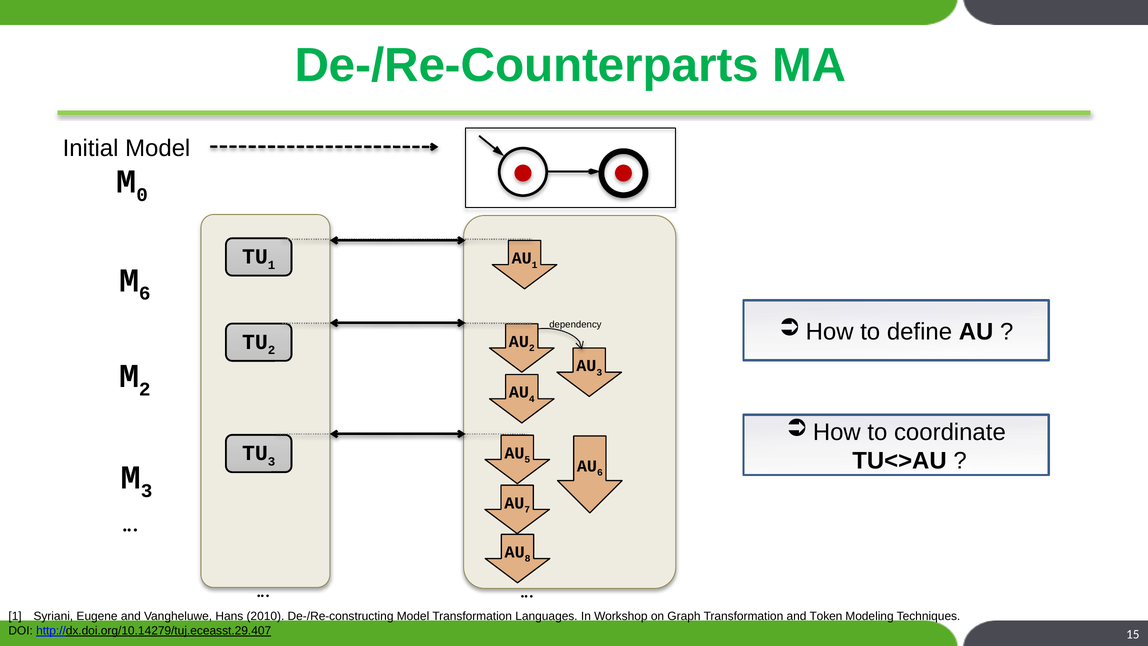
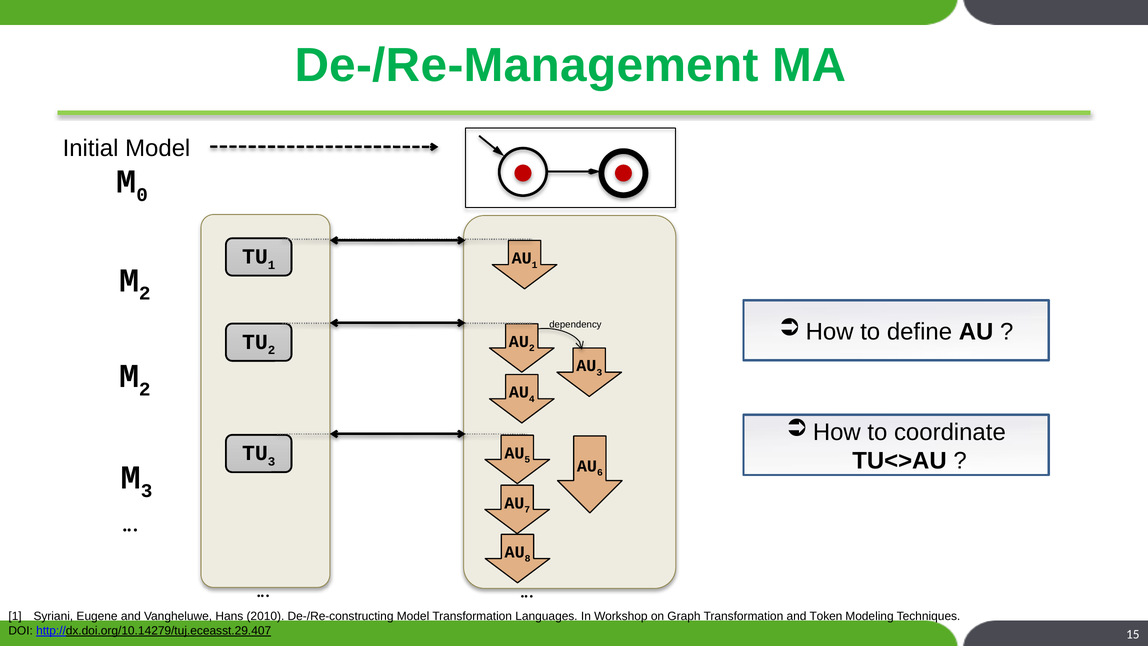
De-/Re-Counterparts: De-/Re-Counterparts -> De-/Re-Management (527, 66)
6: 6 -> 2 (145, 293)
